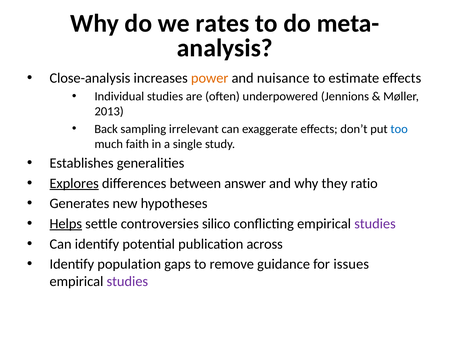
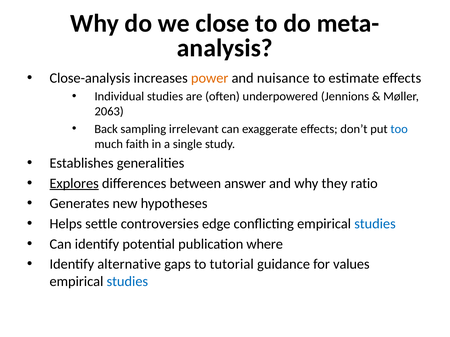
rates: rates -> close (222, 24)
2013: 2013 -> 2063 (109, 112)
Helps underline: present -> none (66, 224)
silico: silico -> edge (216, 224)
studies colour: purple -> blue (375, 224)
across: across -> where (265, 244)
population: population -> alternative (129, 265)
remove: remove -> tutorial (232, 265)
issues: issues -> values (351, 265)
studies colour: purple -> blue (127, 282)
